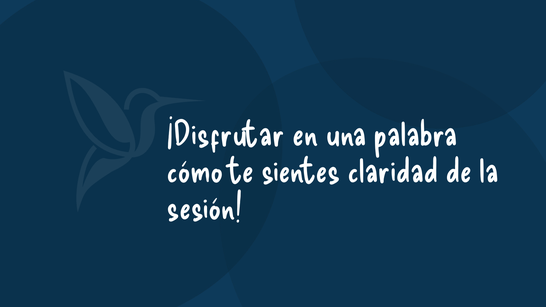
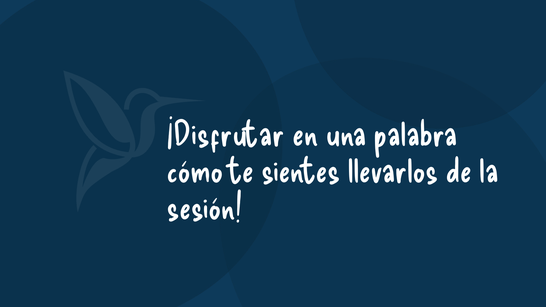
claridad: claridad -> llevarlos (393, 171)
